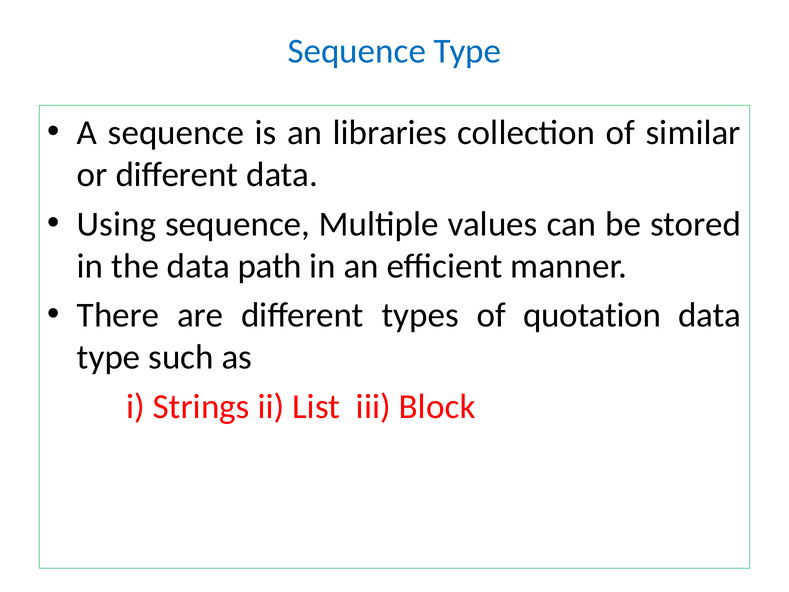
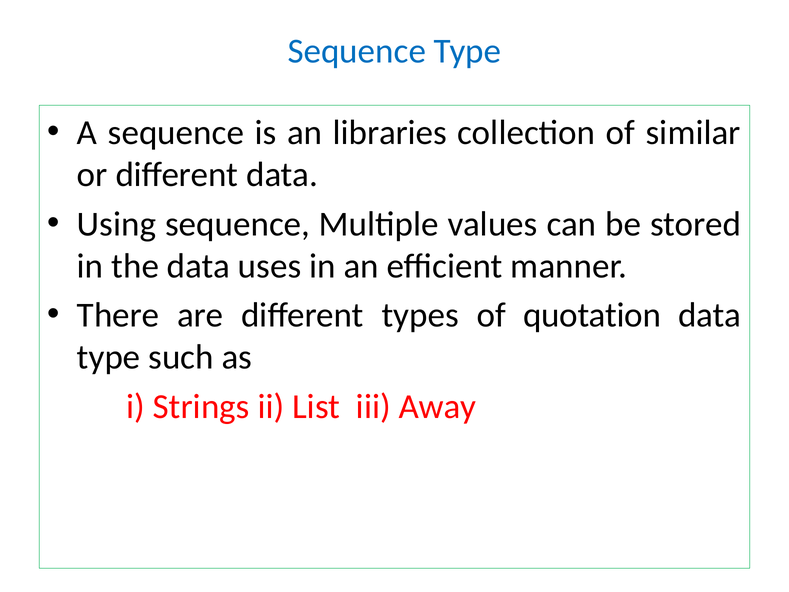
path: path -> uses (270, 266)
Block: Block -> Away (437, 406)
